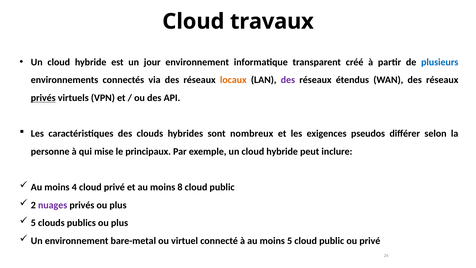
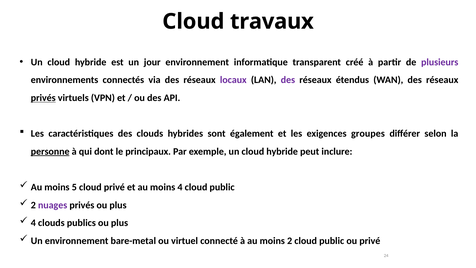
plusieurs colour: blue -> purple (440, 62)
locaux colour: orange -> purple (233, 80)
nombreux: nombreux -> également (252, 134)
pseudos: pseudos -> groupes (368, 134)
personne underline: none -> present (50, 151)
mise: mise -> dont (104, 151)
4: 4 -> 5 (74, 187)
moins 8: 8 -> 4 (180, 187)
5: 5 -> 4 (33, 223)
moins 5: 5 -> 2 (290, 241)
